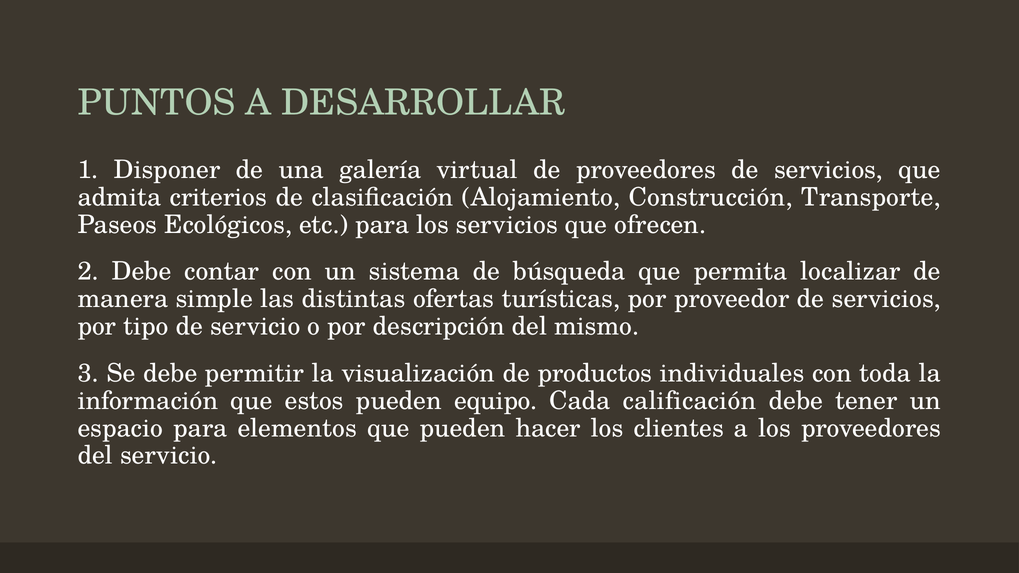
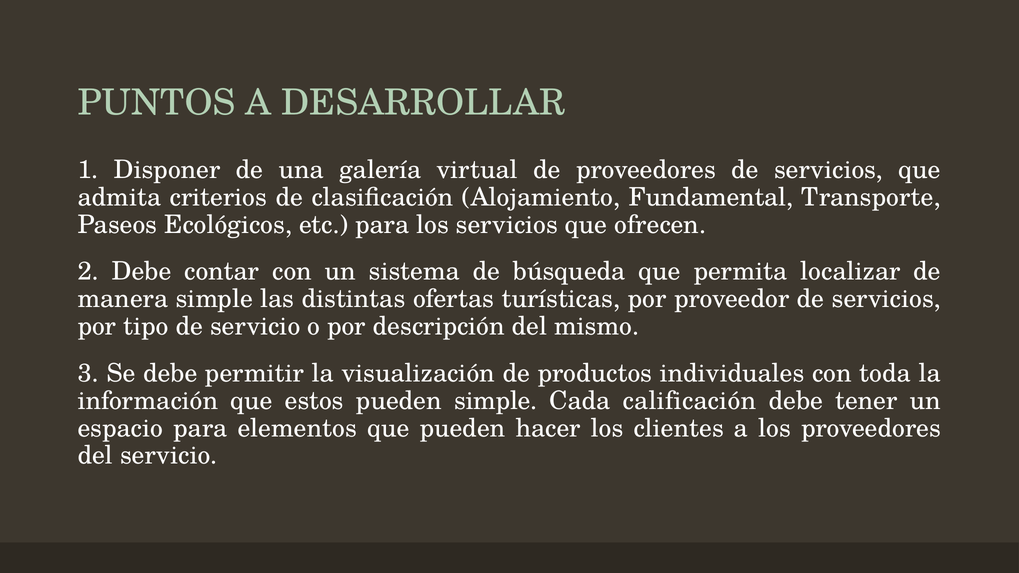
Construcción: Construcción -> Fundamental (711, 198)
pueden equipo: equipo -> simple (496, 401)
